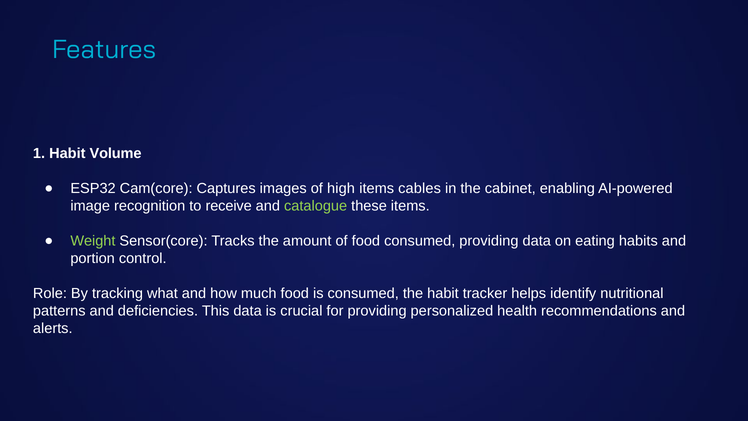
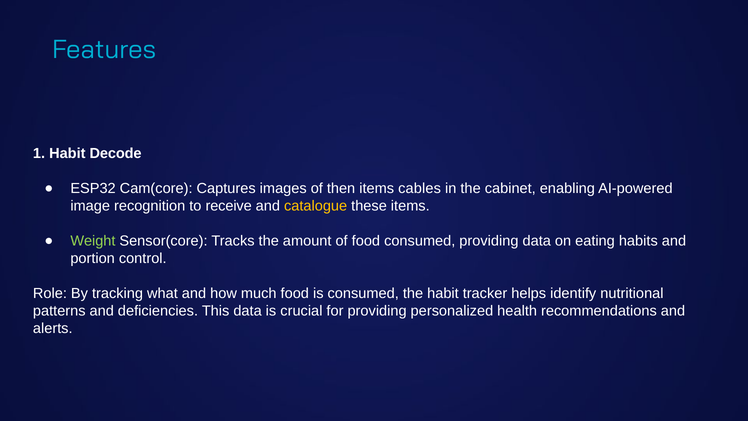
Volume: Volume -> Decode (116, 154)
high: high -> then (341, 189)
catalogue colour: light green -> yellow (316, 206)
